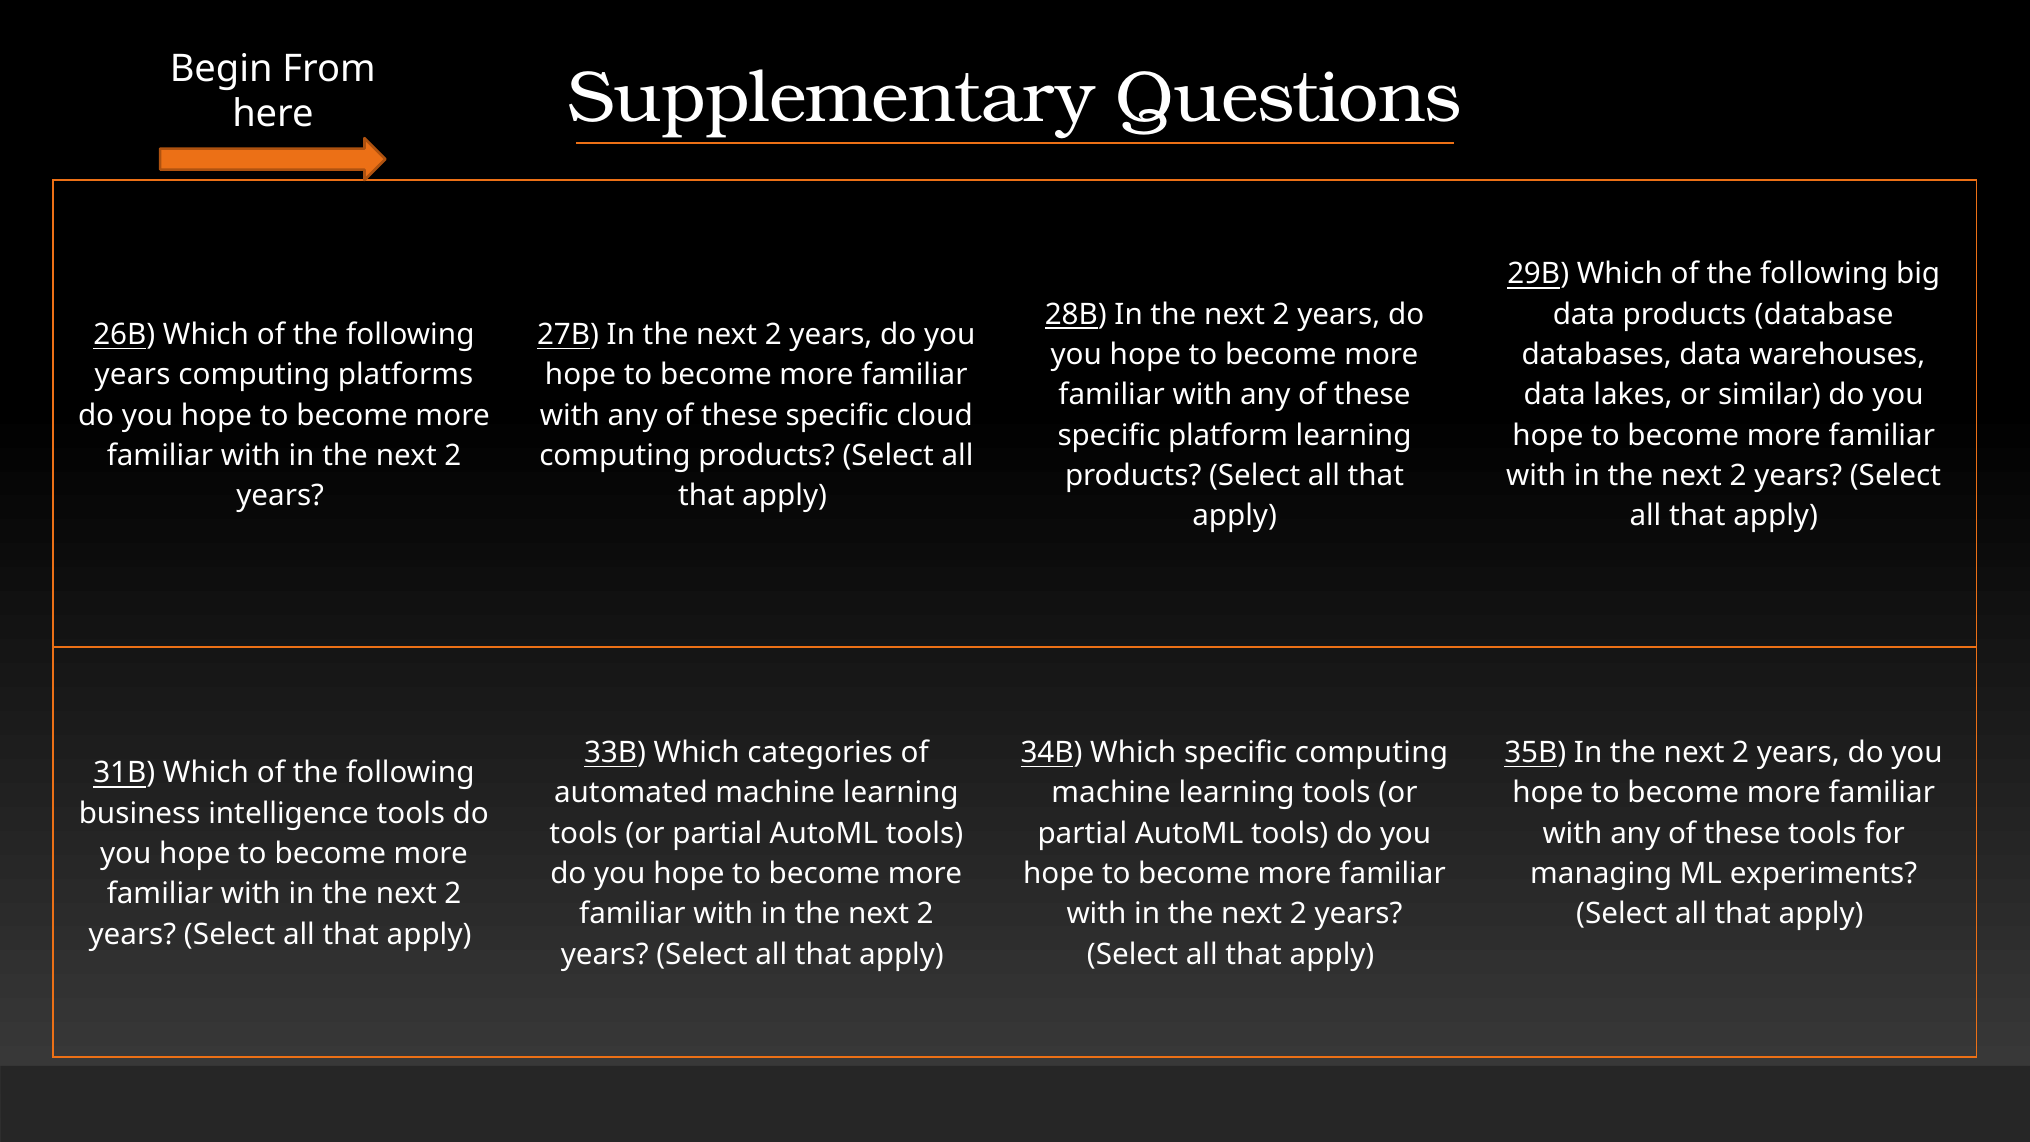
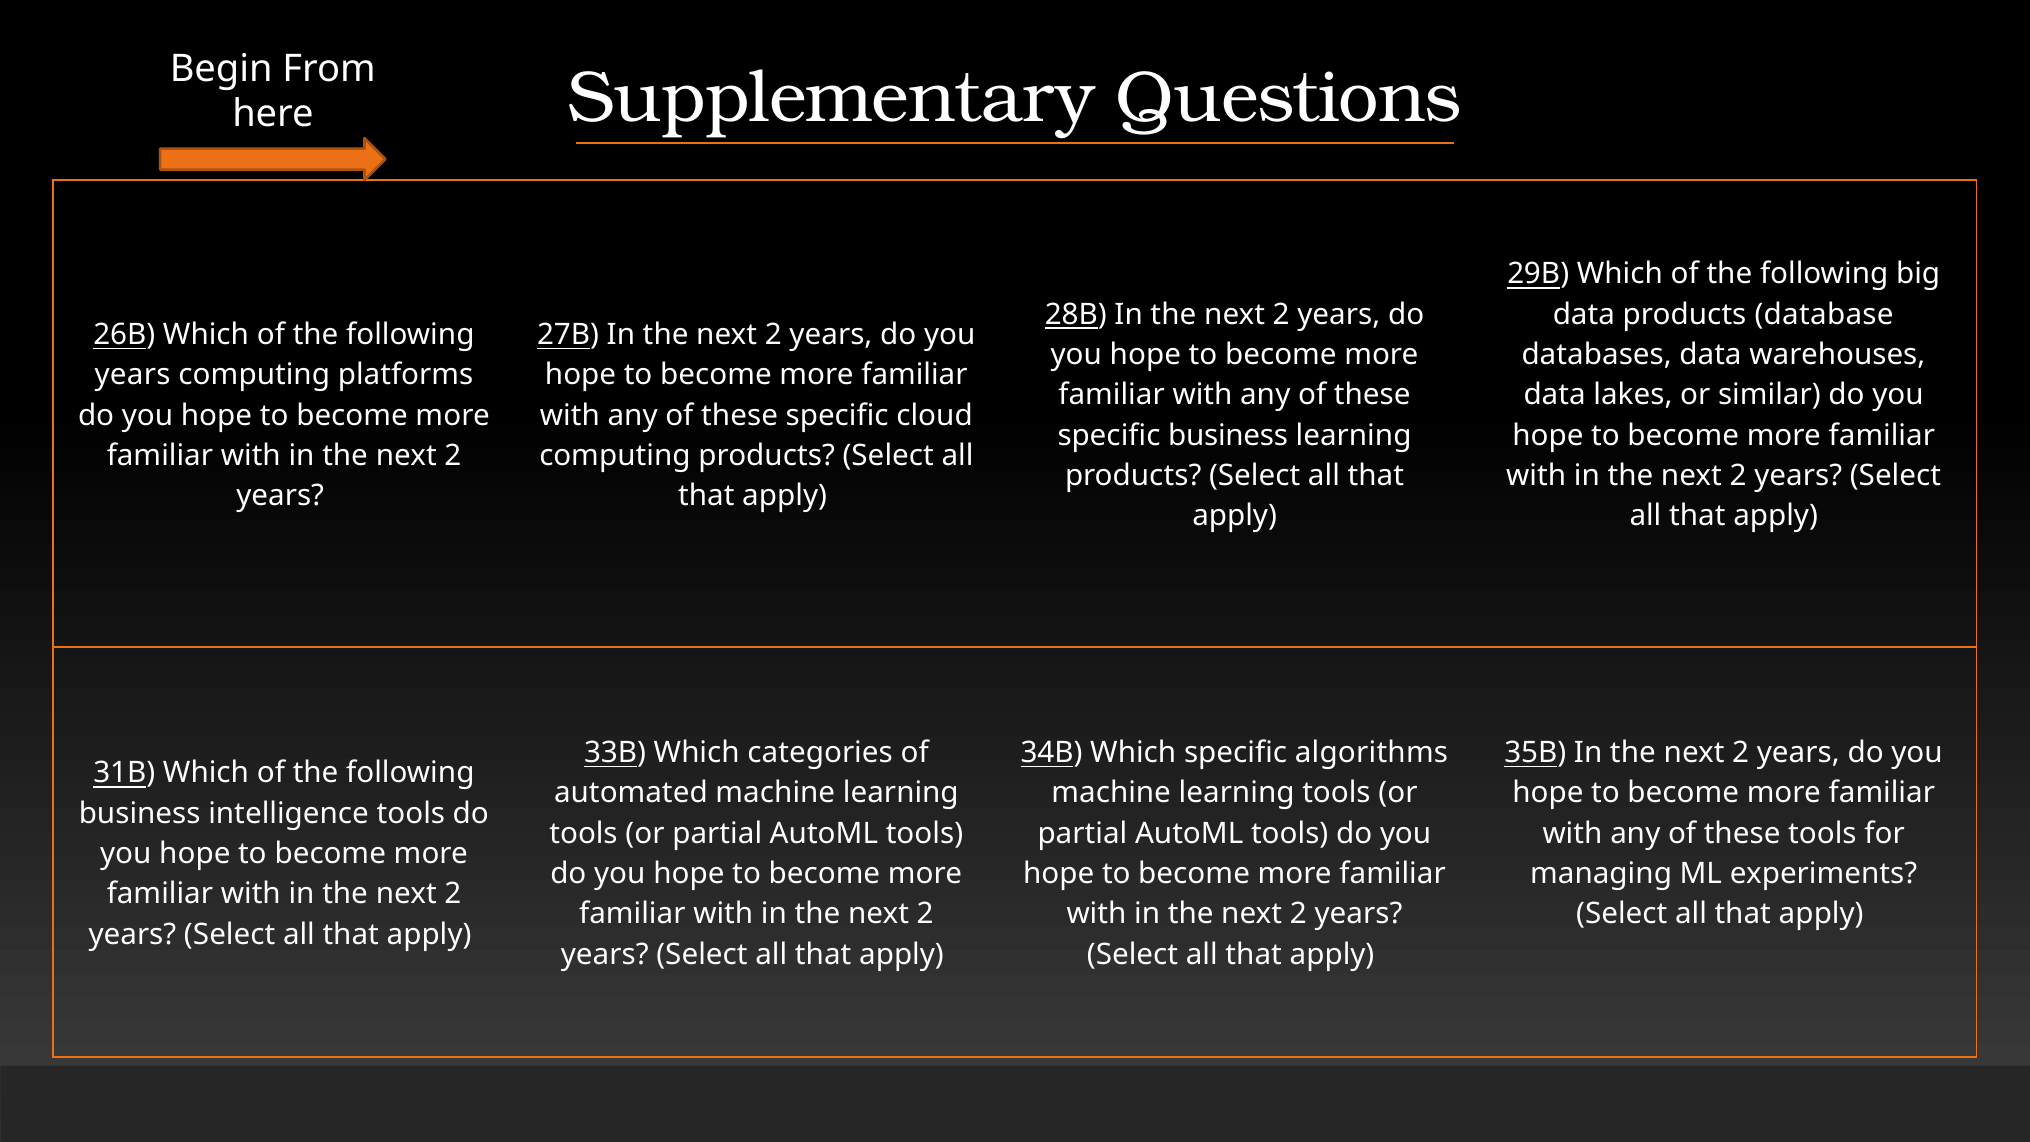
specific platform: platform -> business (1228, 435)
specific computing: computing -> algorithms (1371, 753)
